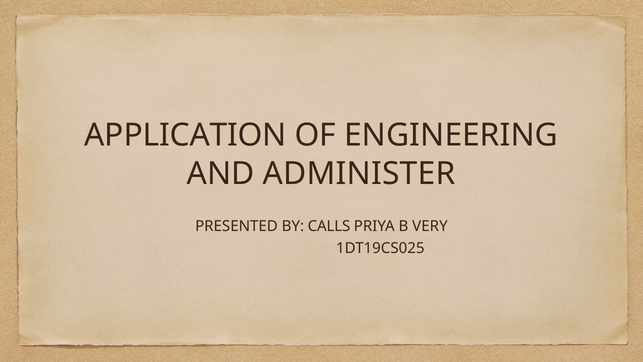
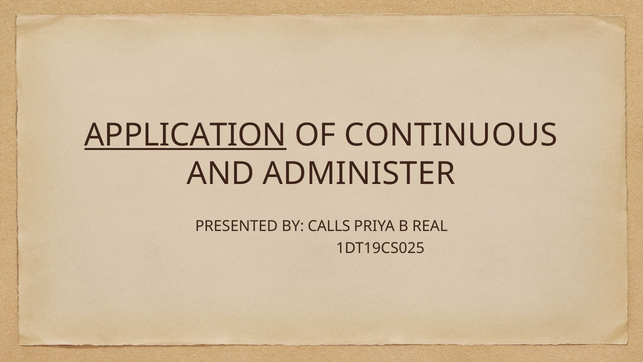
APPLICATION underline: none -> present (185, 135)
ENGINEERING: ENGINEERING -> CONTINUOUS (451, 135)
VERY: VERY -> REAL (430, 226)
